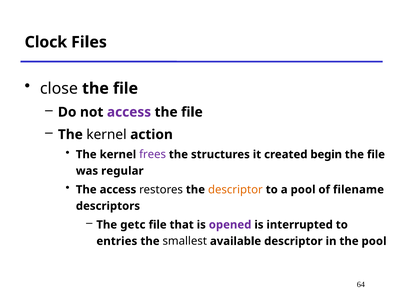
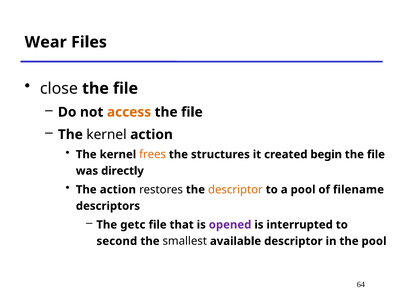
Clock: Clock -> Wear (46, 42)
access colour: purple -> orange (129, 112)
frees colour: purple -> orange (153, 154)
regular: regular -> directly (122, 171)
The access: access -> action (118, 189)
entries: entries -> second (117, 241)
